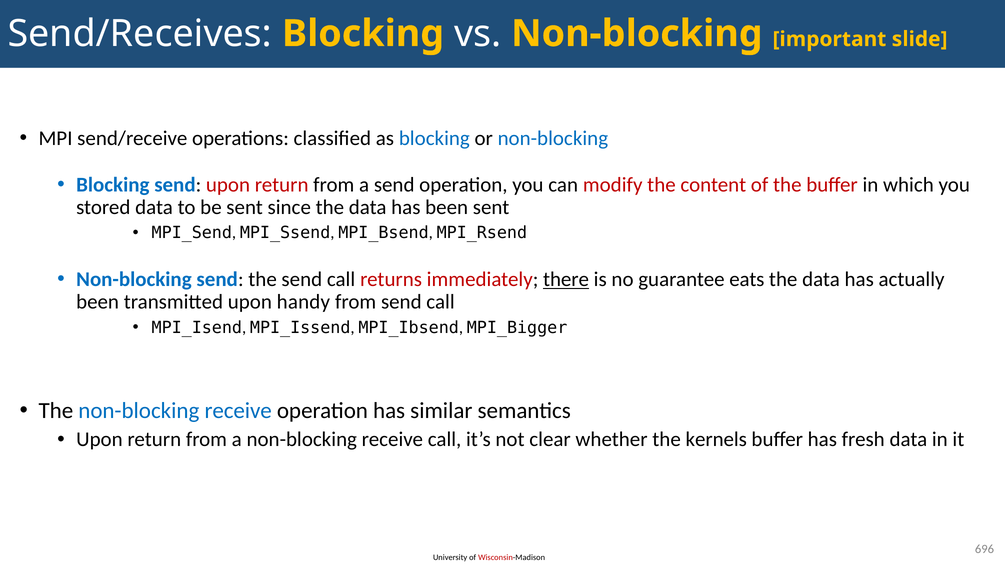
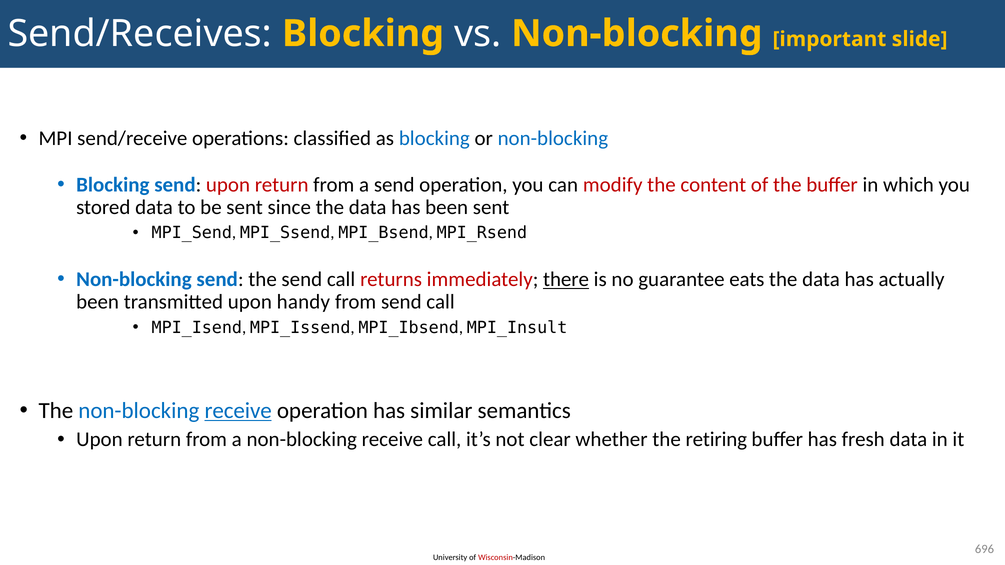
MPI_Bigger: MPI_Bigger -> MPI_Insult (517, 328)
receive underline: none -> present (238, 411)
kernels: kernels -> retiring (716, 440)
